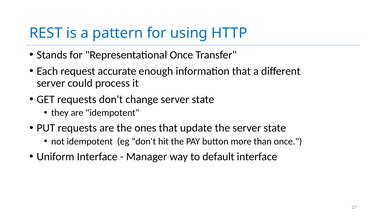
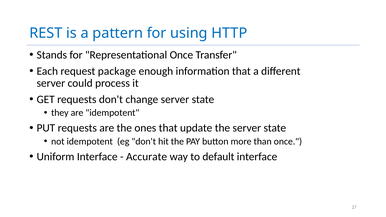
accurate: accurate -> package (117, 71)
Manager: Manager -> Accurate (147, 157)
